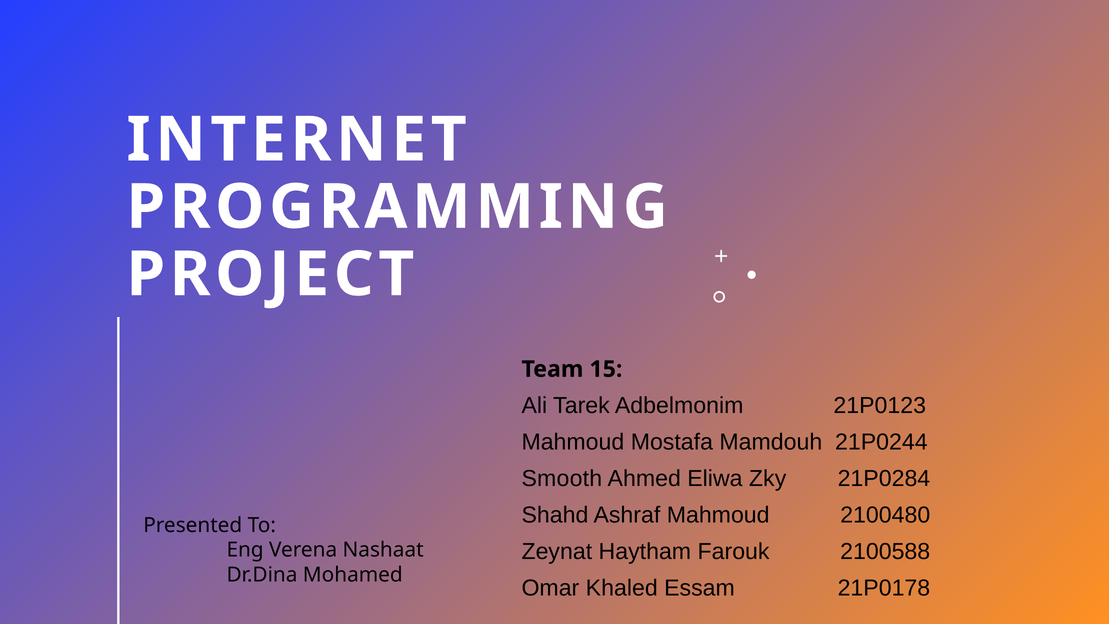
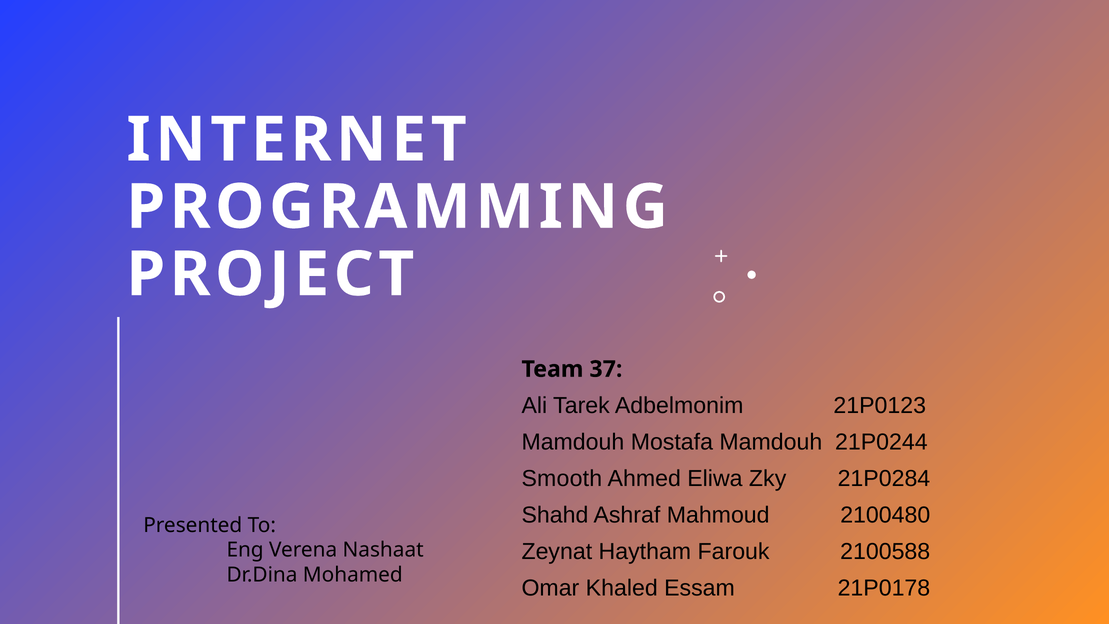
15: 15 -> 37 (606, 369)
Mahmoud: Mahmoud -> Mamdouh (573, 442)
